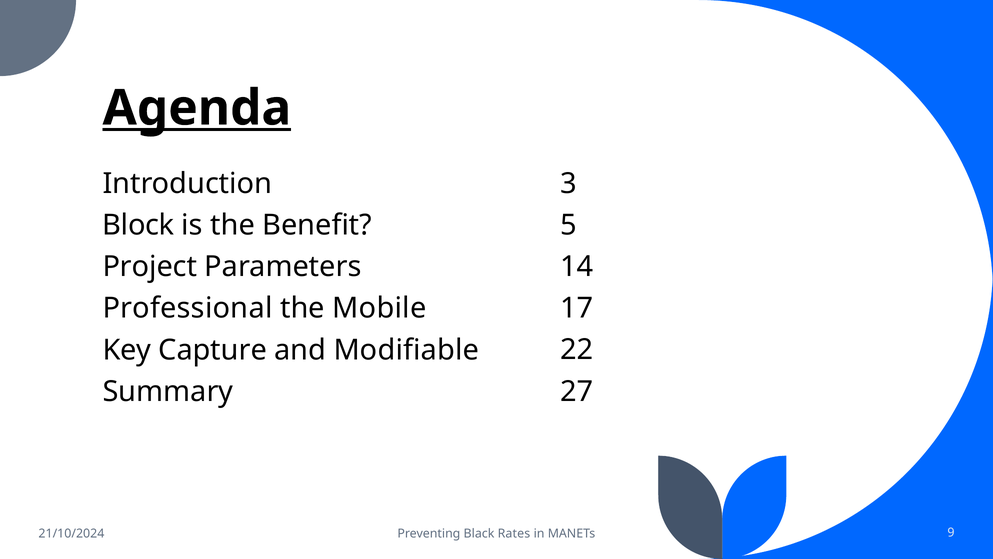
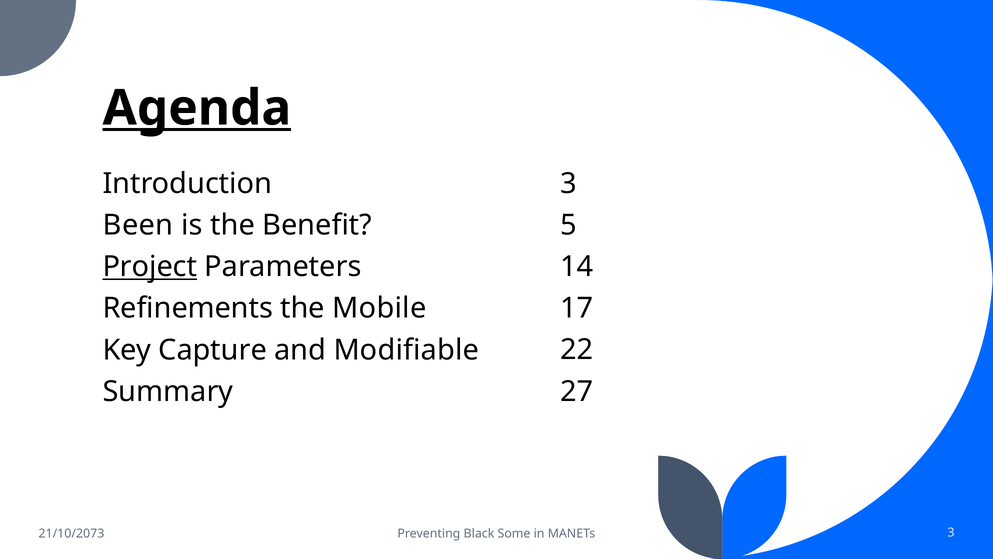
Block: Block -> Been (138, 225)
Project underline: none -> present (150, 267)
Professional: Professional -> Refinements (188, 308)
21/10/2024: 21/10/2024 -> 21/10/2073 (71, 533)
Rates: Rates -> Some (514, 533)
MANETs 9: 9 -> 3 (951, 532)
